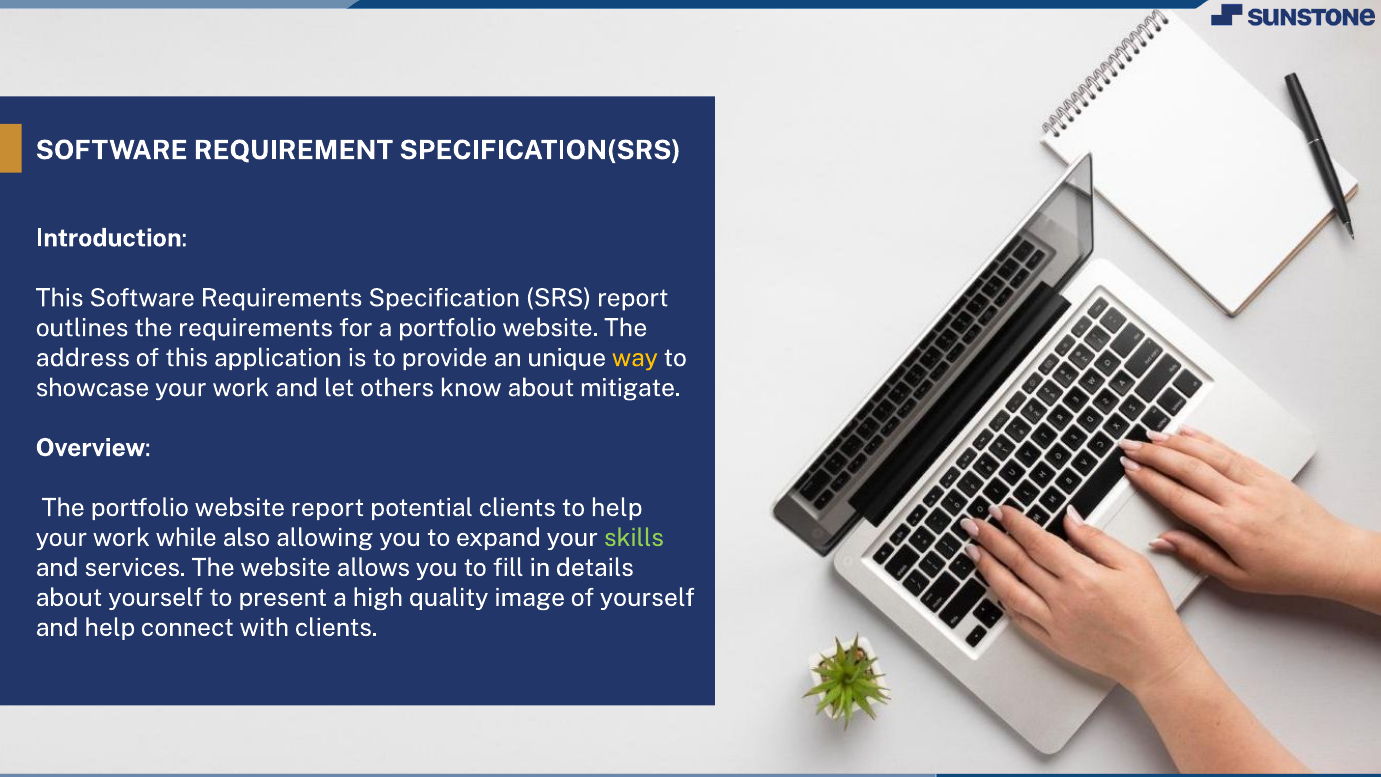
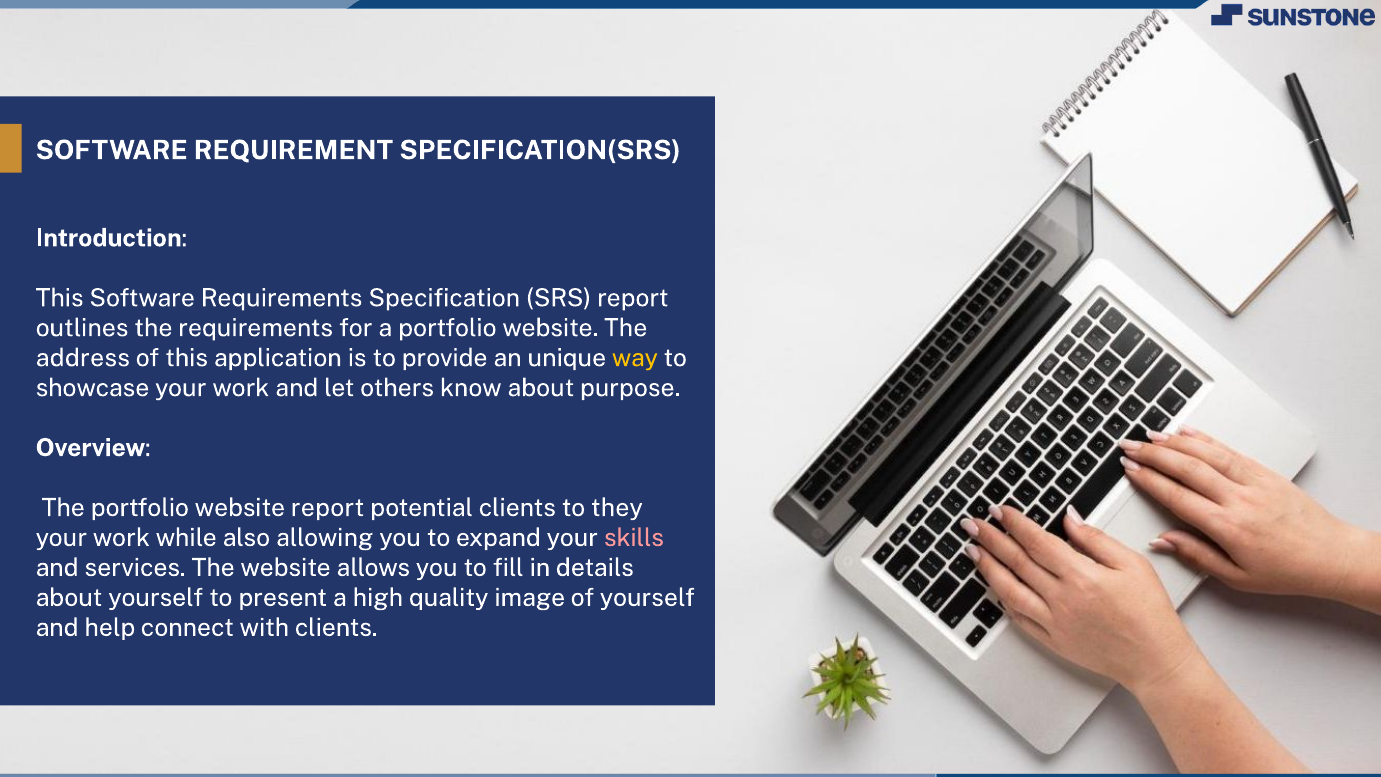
mitigate: mitigate -> purpose (630, 388)
to help: help -> they (617, 508)
skills colour: light green -> pink (634, 538)
